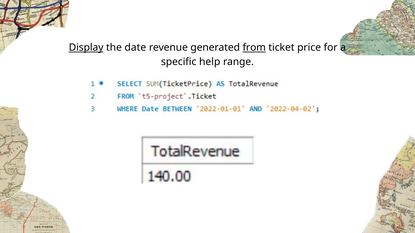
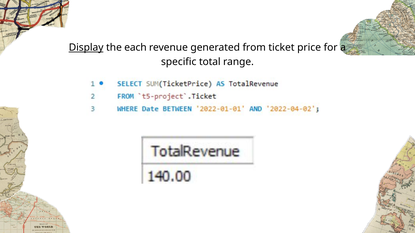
date: date -> each (135, 48)
from underline: present -> none (254, 48)
help: help -> total (210, 62)
